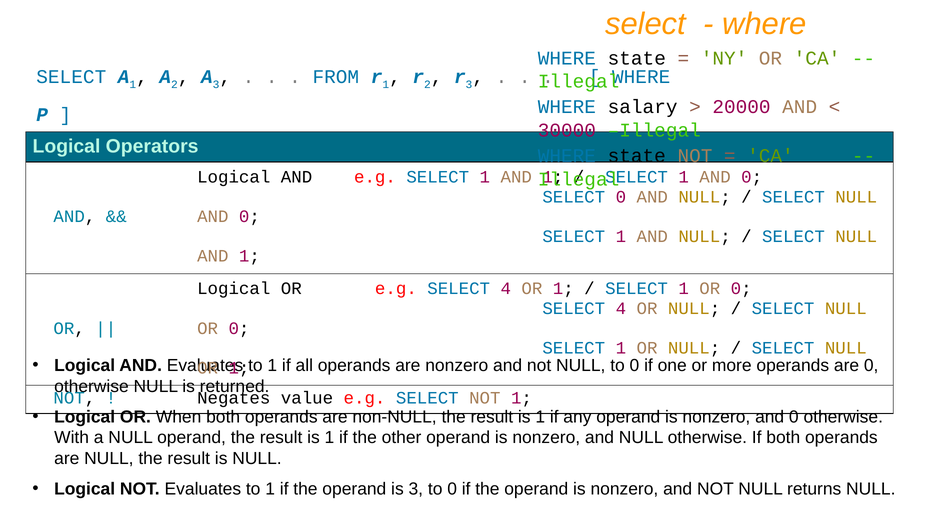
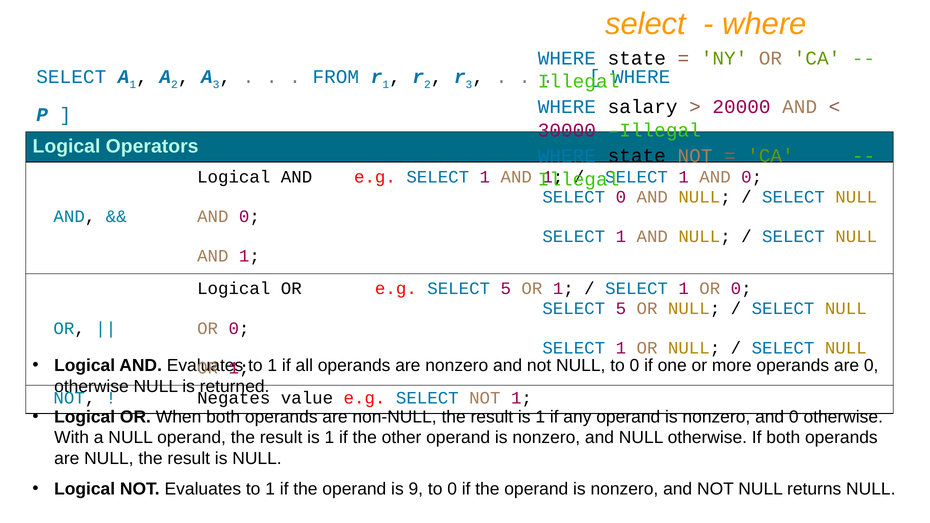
e.g SELECT 4: 4 -> 5 (506, 289)
4: 4 -> 5 (621, 309)
is 3: 3 -> 9 (416, 489)
